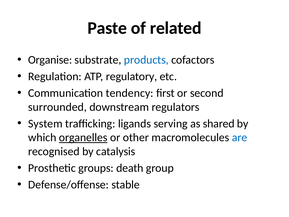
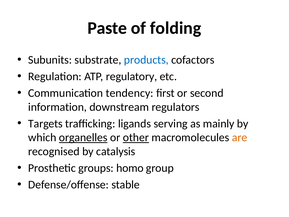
related: related -> folding (176, 28)
Organise: Organise -> Subunits (50, 60)
surrounded: surrounded -> information (57, 107)
System: System -> Targets (45, 123)
shared: shared -> mainly (219, 123)
other underline: none -> present (136, 137)
are colour: blue -> orange (240, 137)
death: death -> homo (130, 168)
